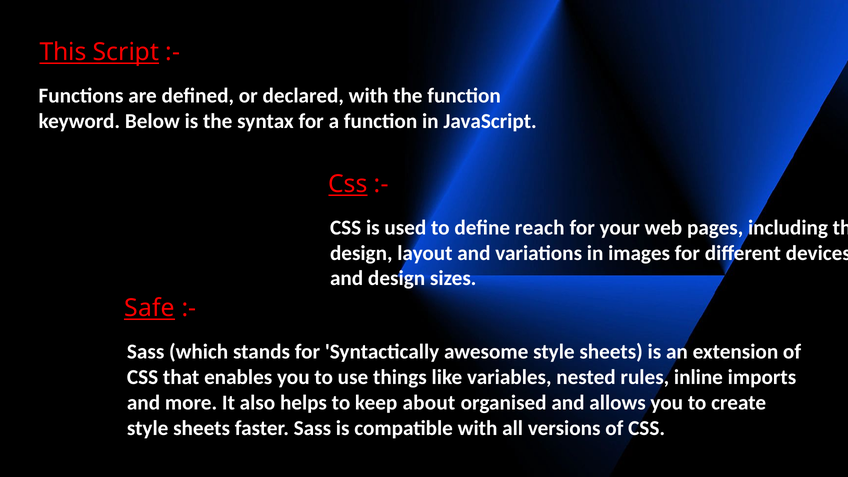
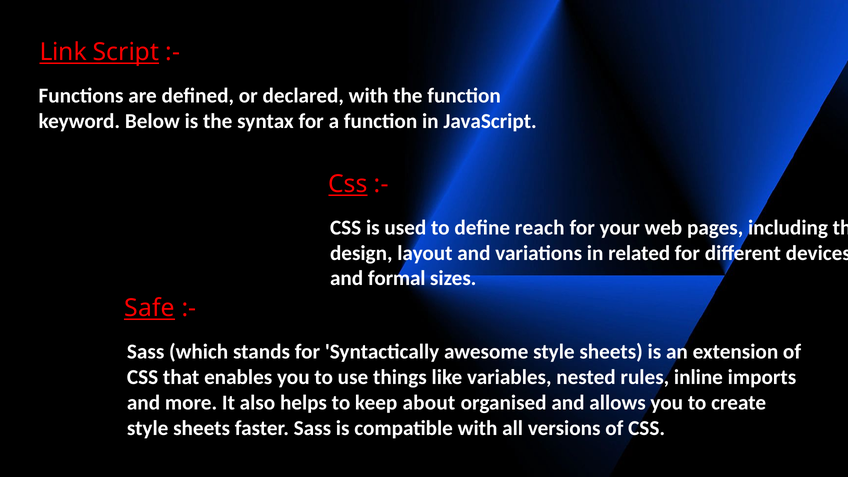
This: This -> Link (63, 52)
images: images -> related (639, 253)
and design: design -> formal (397, 278)
